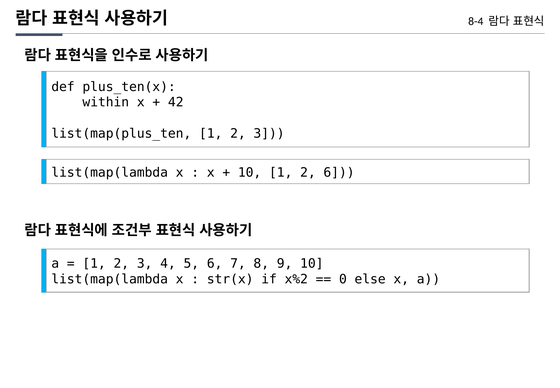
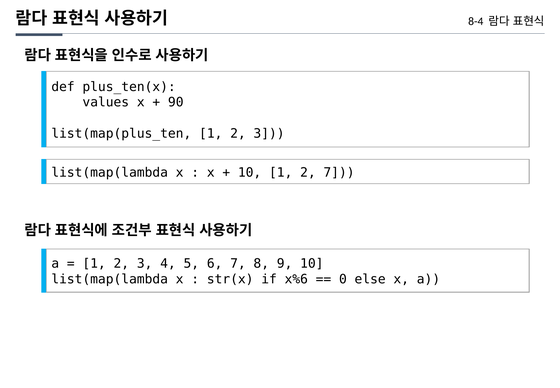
within: within -> values (106, 102)
42: 42 -> 90 (176, 102)
2 6: 6 -> 7 (339, 172)
x%2: x%2 -> x%6 (296, 279)
